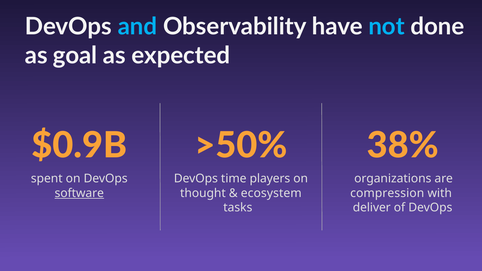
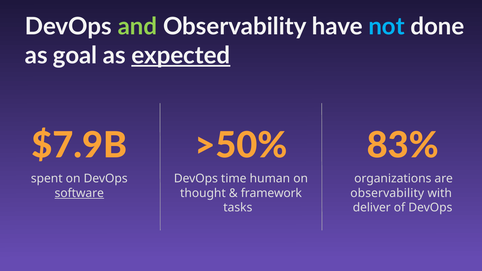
and colour: light blue -> light green (137, 27)
expected underline: none -> present (181, 56)
$0.9B: $0.9B -> $7.9B (79, 145)
38%: 38% -> 83% (403, 145)
players: players -> human (270, 179)
ecosystem: ecosystem -> framework (271, 193)
compression: compression -> observability (387, 193)
